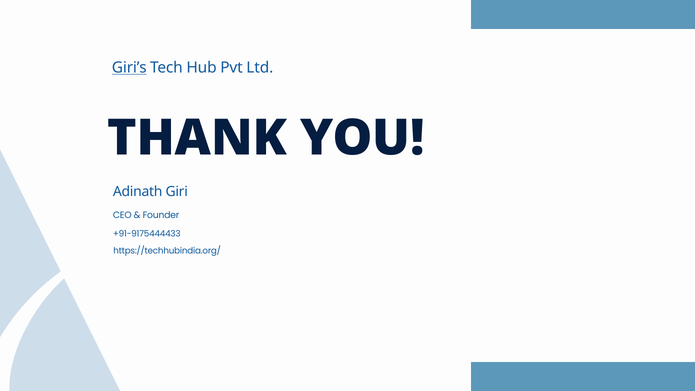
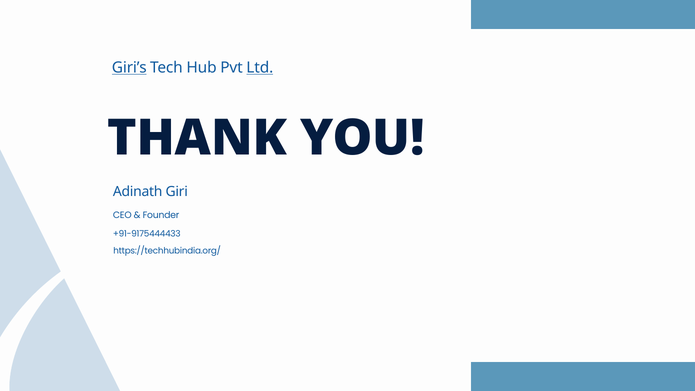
Ltd underline: none -> present (260, 68)
